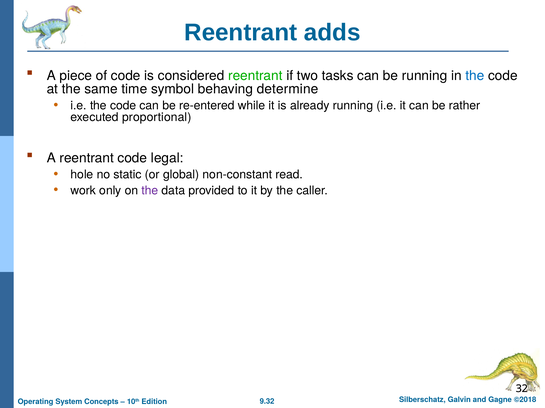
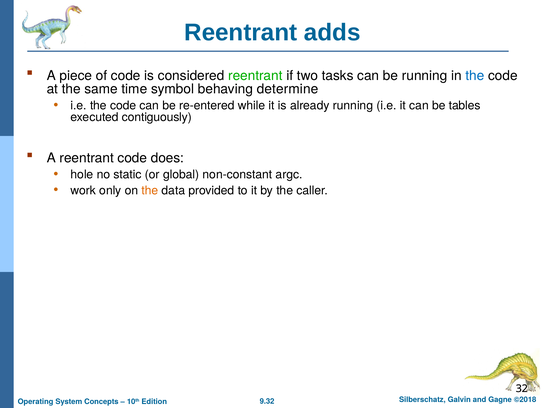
rather: rather -> tables (465, 106)
proportional: proportional -> contiguously (157, 117)
legal: legal -> does (167, 158)
read: read -> argc (289, 175)
the colour: purple -> orange (150, 191)
